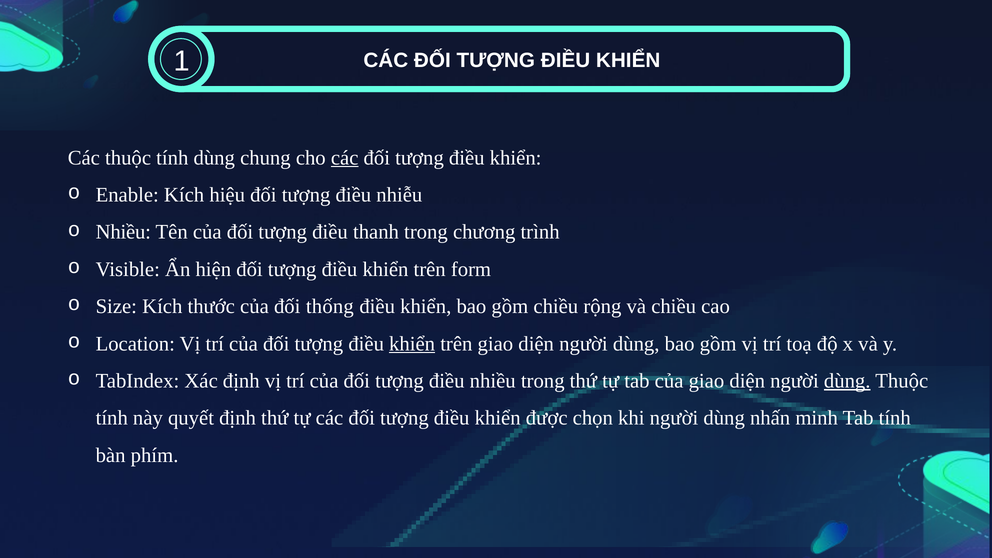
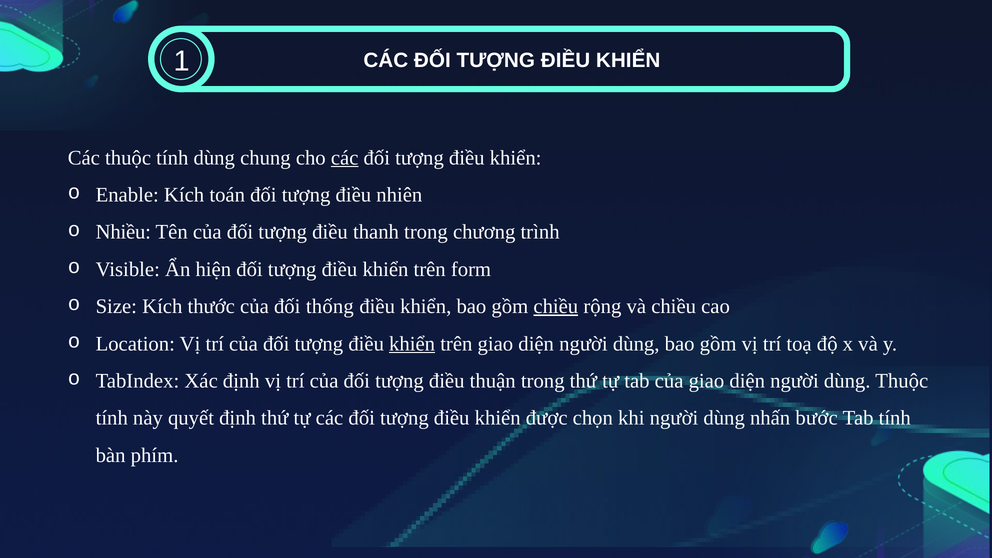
hiệu: hiệu -> toán (227, 195)
nhiễu: nhiễu -> nhiên (399, 195)
chiều underline: none -> present (556, 306)
điều nhiều: nhiều -> thuận (493, 381)
dùng underline: present -> none (847, 381)
minh: minh -> bước (817, 418)
